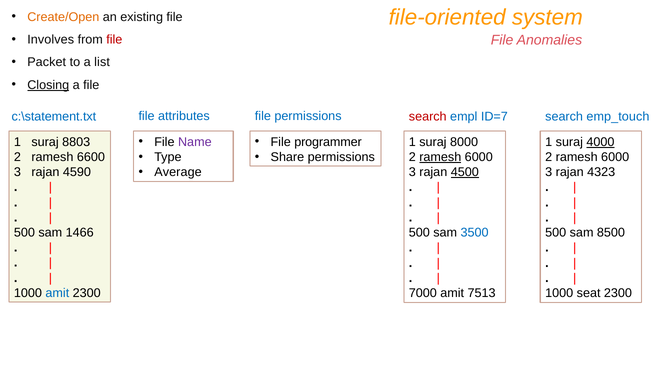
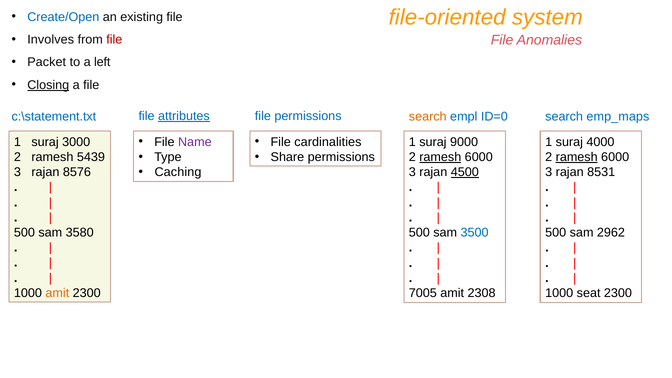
Create/Open colour: orange -> blue (63, 17)
list: list -> left (102, 62)
attributes underline: none -> present (184, 116)
search colour: red -> orange (428, 117)
ID=7: ID=7 -> ID=0 (494, 117)
emp_touch: emp_touch -> emp_maps (618, 117)
programmer: programmer -> cardinalities (328, 142)
8803: 8803 -> 3000 (76, 142)
8000: 8000 -> 9000 (464, 142)
4000 underline: present -> none (600, 142)
6600: 6600 -> 5439 (91, 157)
ramesh underline: none -> present (577, 157)
Average: Average -> Caching (178, 172)
4590: 4590 -> 8576 (77, 172)
4323: 4323 -> 8531 (601, 172)
1466: 1466 -> 3580 (80, 233)
8500: 8500 -> 2962 (611, 233)
amit colour: blue -> orange (57, 293)
7000: 7000 -> 7005 (423, 293)
7513: 7513 -> 2308 (482, 293)
